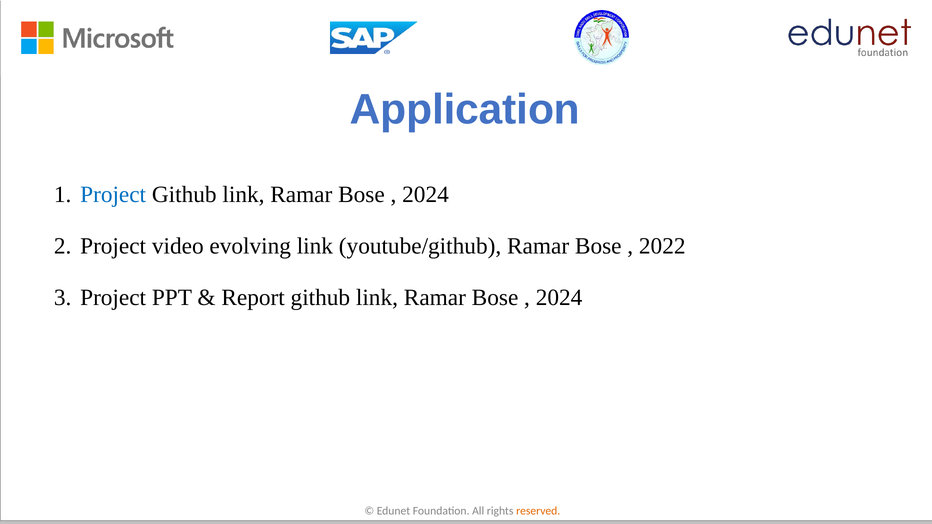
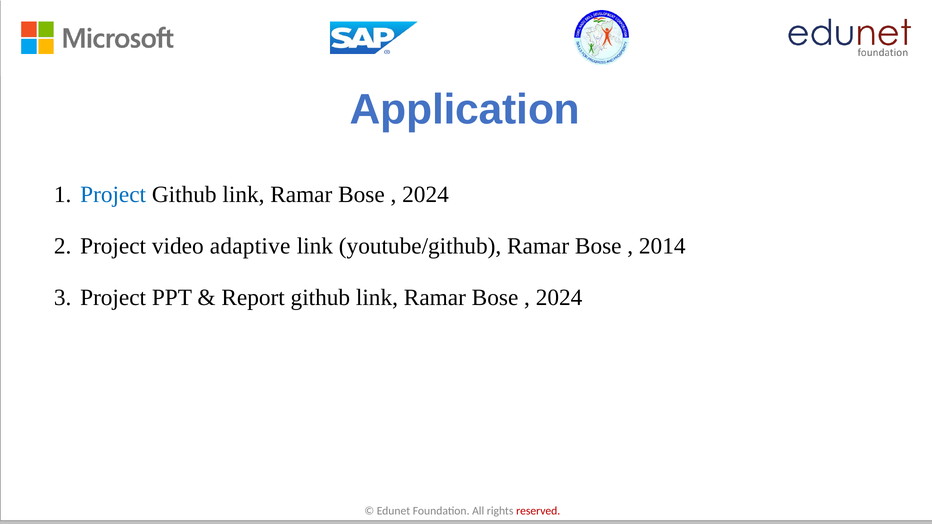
evolving: evolving -> adaptive (250, 246)
2022: 2022 -> 2014 (662, 246)
reserved colour: orange -> red (538, 511)
